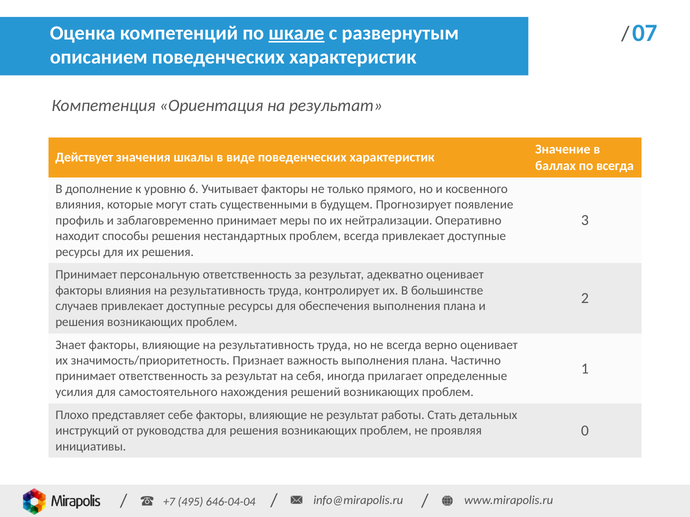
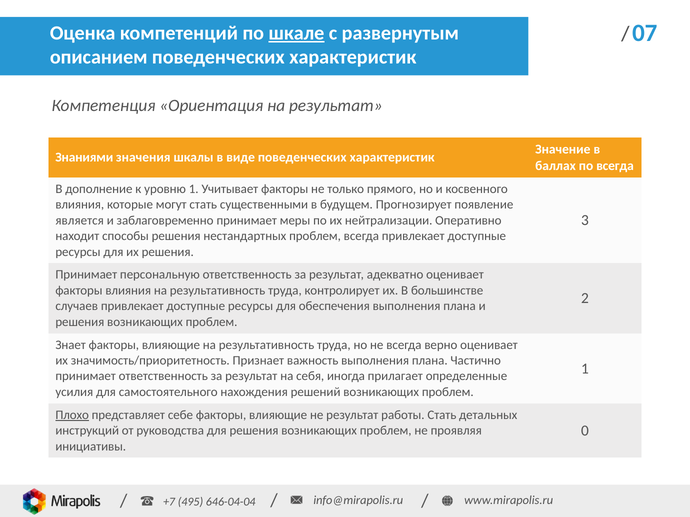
Действует: Действует -> Знаниями (84, 158)
уровню 6: 6 -> 1 (194, 189)
профиль: профиль -> является (80, 220)
Плохо underline: none -> present (72, 415)
